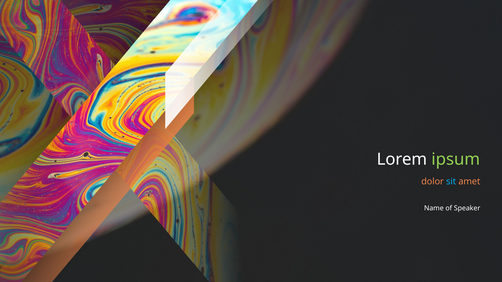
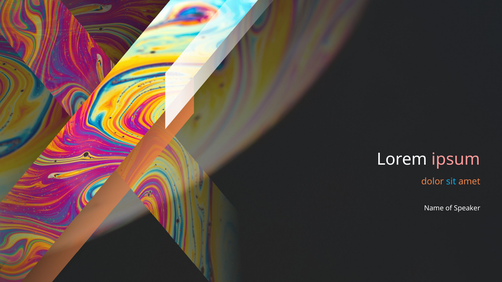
ipsum colour: light green -> pink (456, 160)
